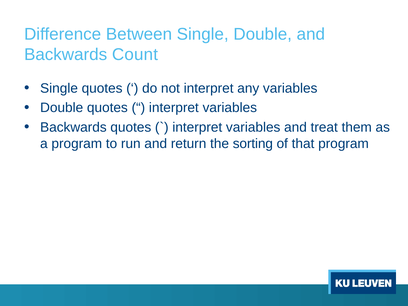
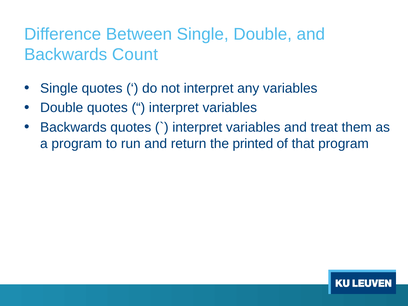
sorting: sorting -> printed (253, 144)
